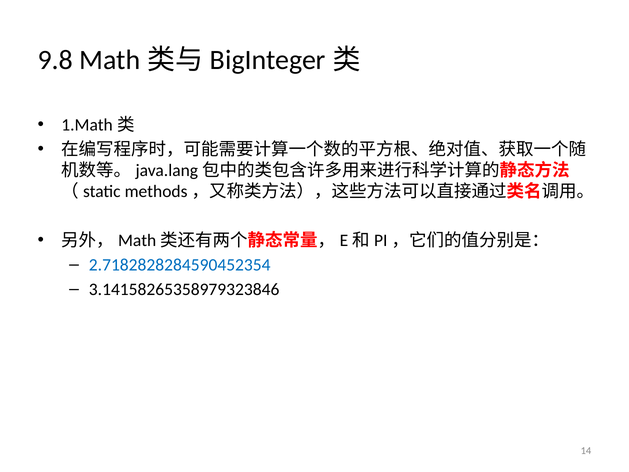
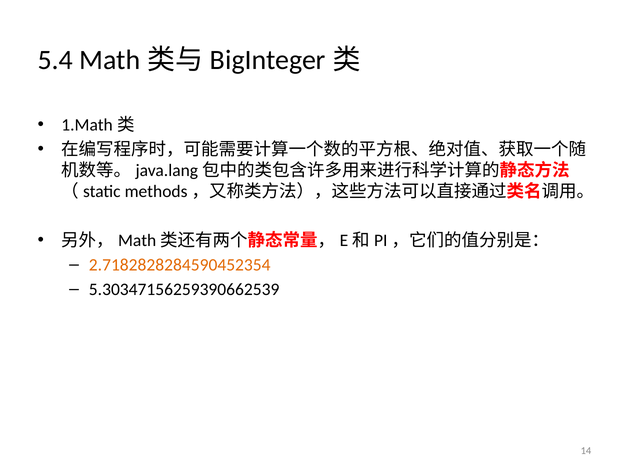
9.8: 9.8 -> 5.4 (55, 60)
2.7182828284590452354 colour: blue -> orange (180, 265)
3.14158265358979323846: 3.14158265358979323846 -> 5.30347156259390662539 (184, 289)
